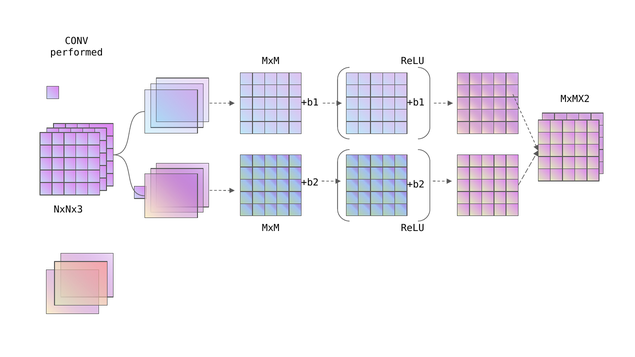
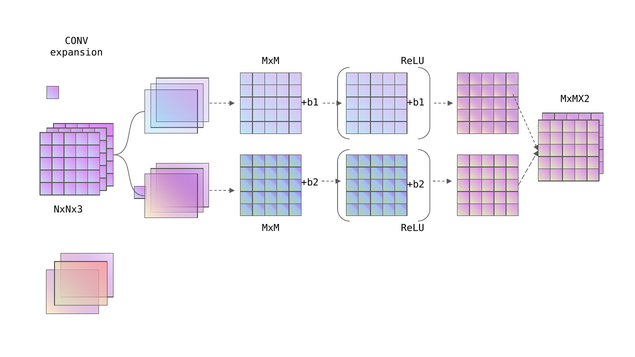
performed: performed -> expansion (77, 52)
